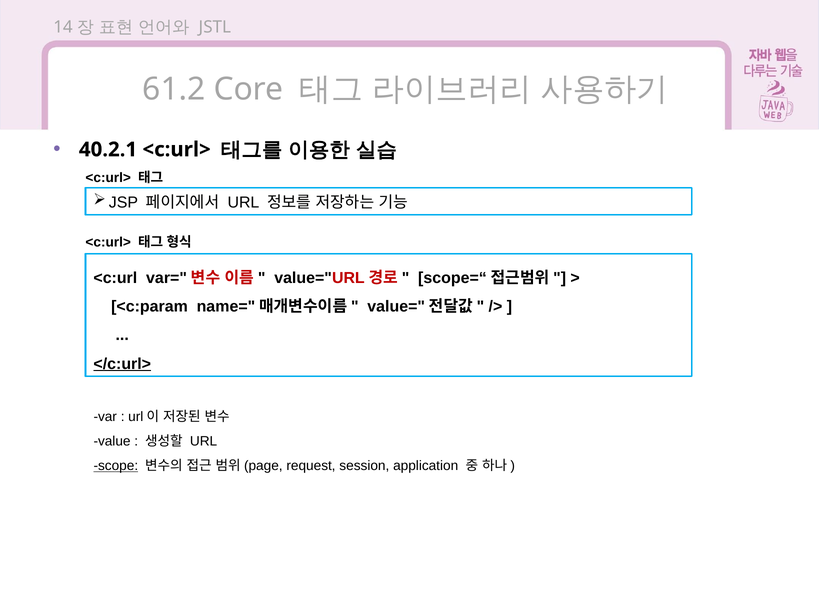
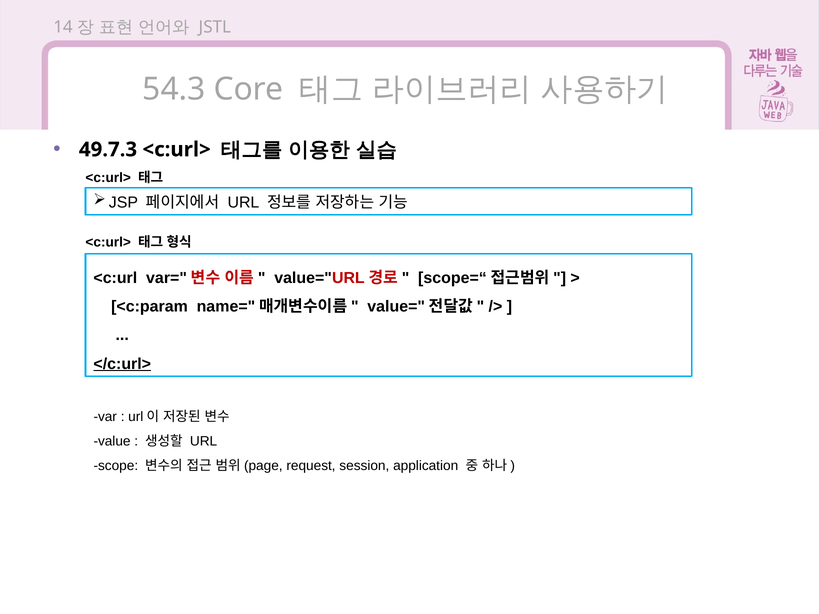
61.2: 61.2 -> 54.3 (174, 89)
40.2.1: 40.2.1 -> 49.7.3 (108, 150)
scope underline: present -> none (116, 466)
